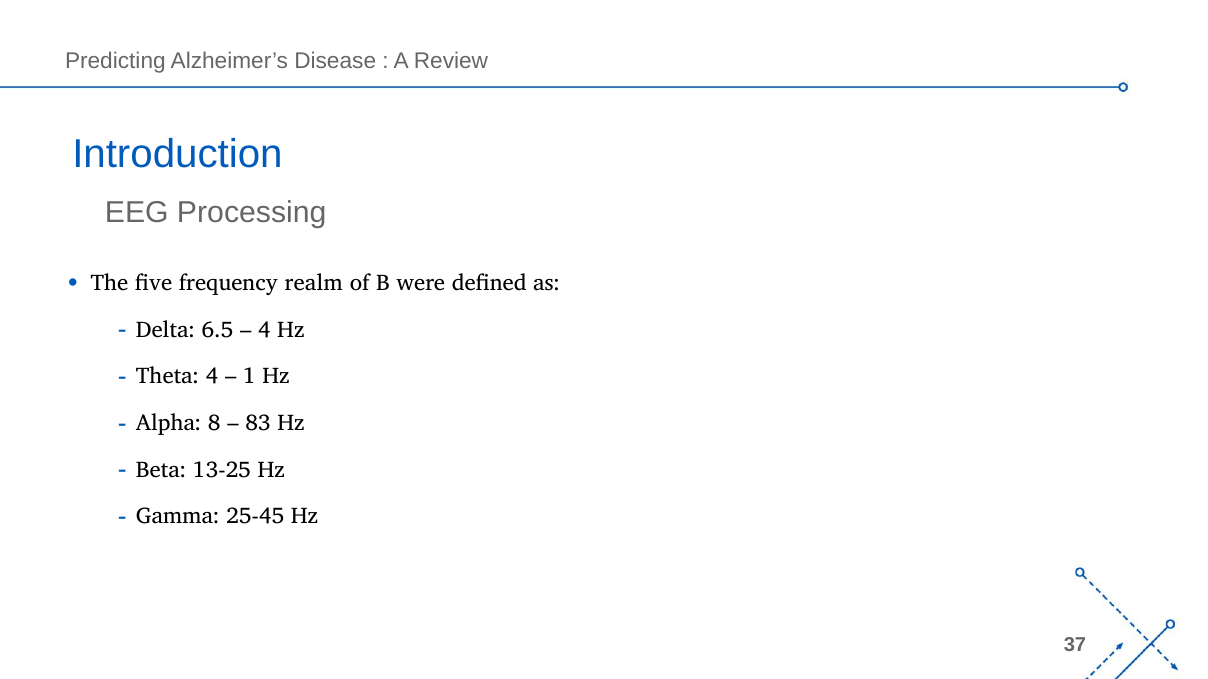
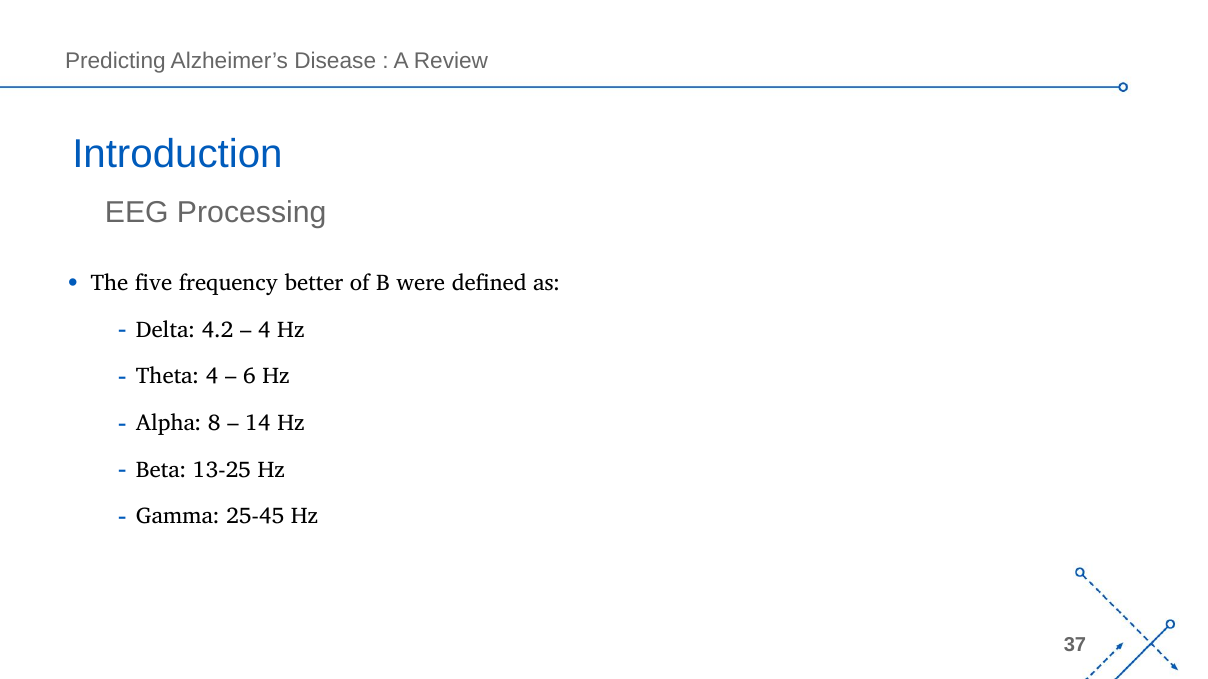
realm: realm -> better (314, 283)
6.5: 6.5 -> 4.2 (217, 330)
1: 1 -> 6 (249, 377)
83: 83 -> 14 (258, 423)
